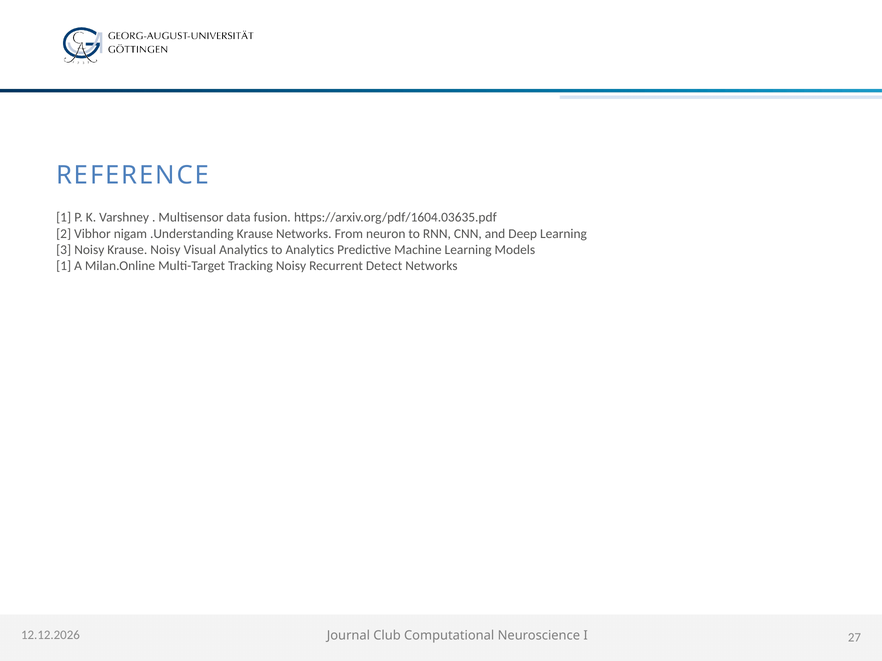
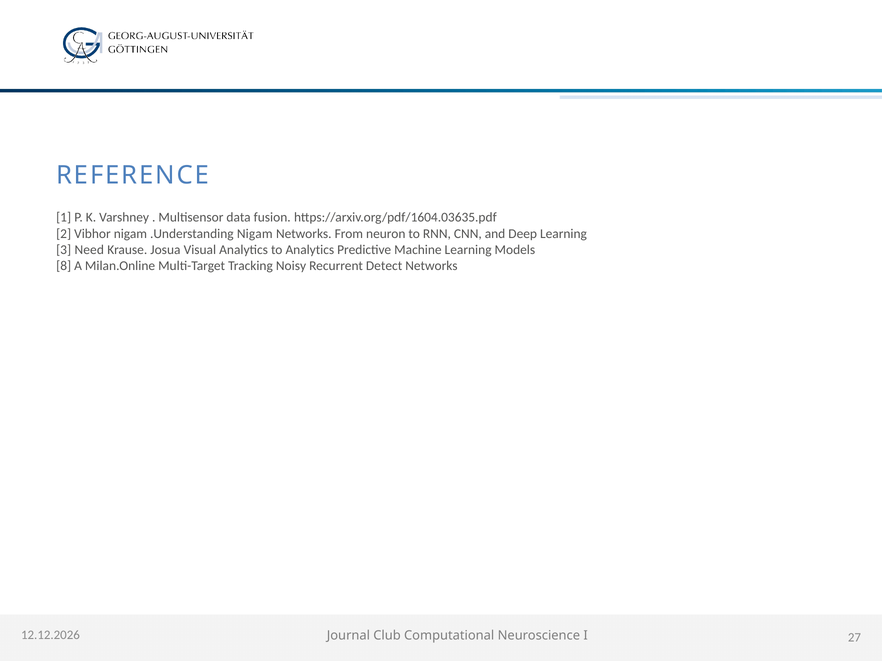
.Understanding Krause: Krause -> Nigam (255, 234)
3 Noisy: Noisy -> Need (89, 250)
Krause Noisy: Noisy -> Josua (165, 250)
1: 1 -> 8 (64, 266)
